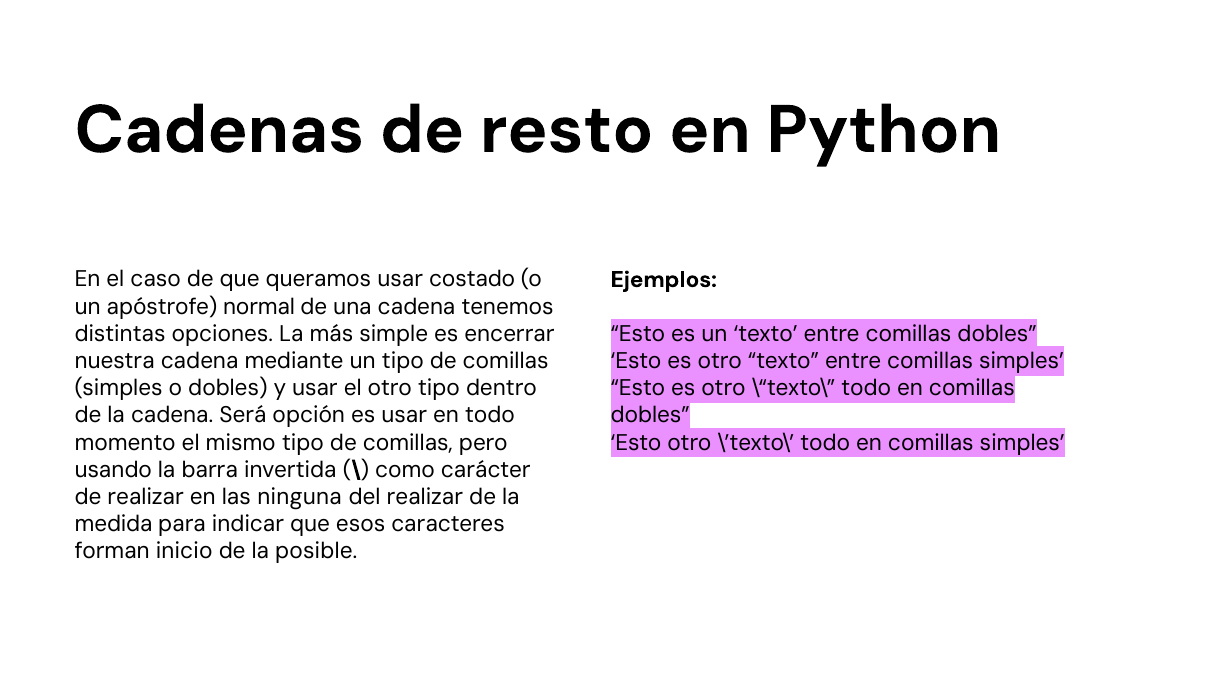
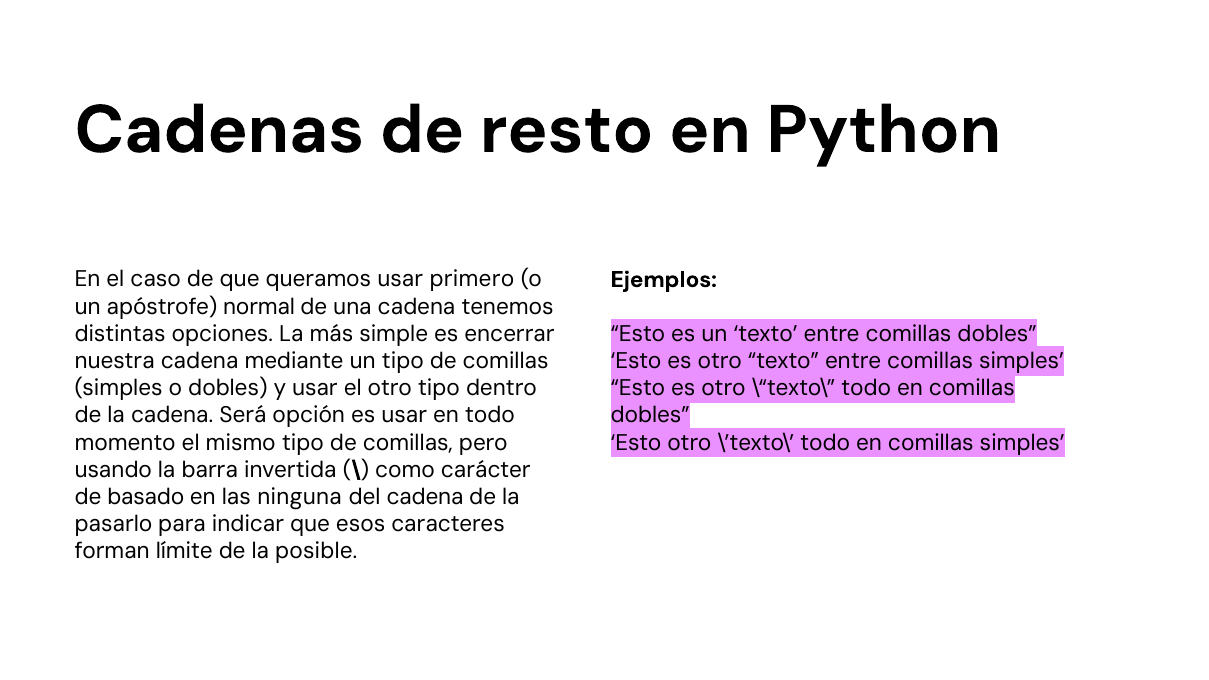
costado: costado -> primero (472, 280)
de realizar: realizar -> basado (146, 497)
del realizar: realizar -> cadena (425, 497)
medida: medida -> pasarlo (114, 524)
inicio: inicio -> límite (184, 551)
